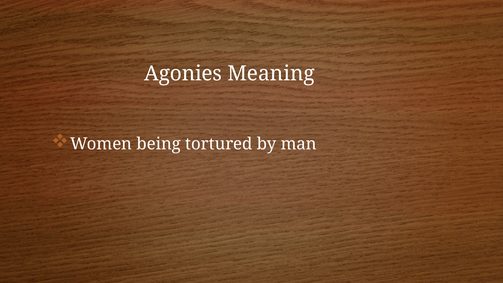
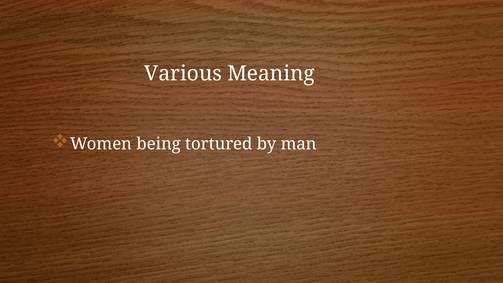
Agonies: Agonies -> Various (183, 74)
